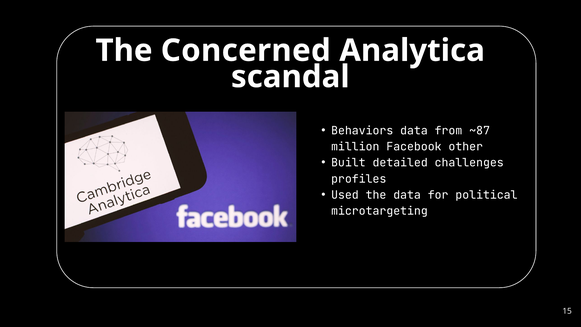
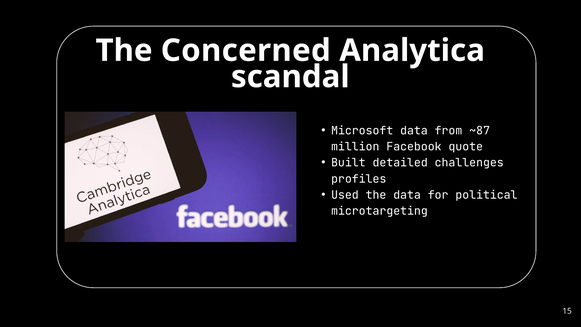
Behaviors: Behaviors -> Microsoft (362, 130)
other: other -> quote (466, 147)
